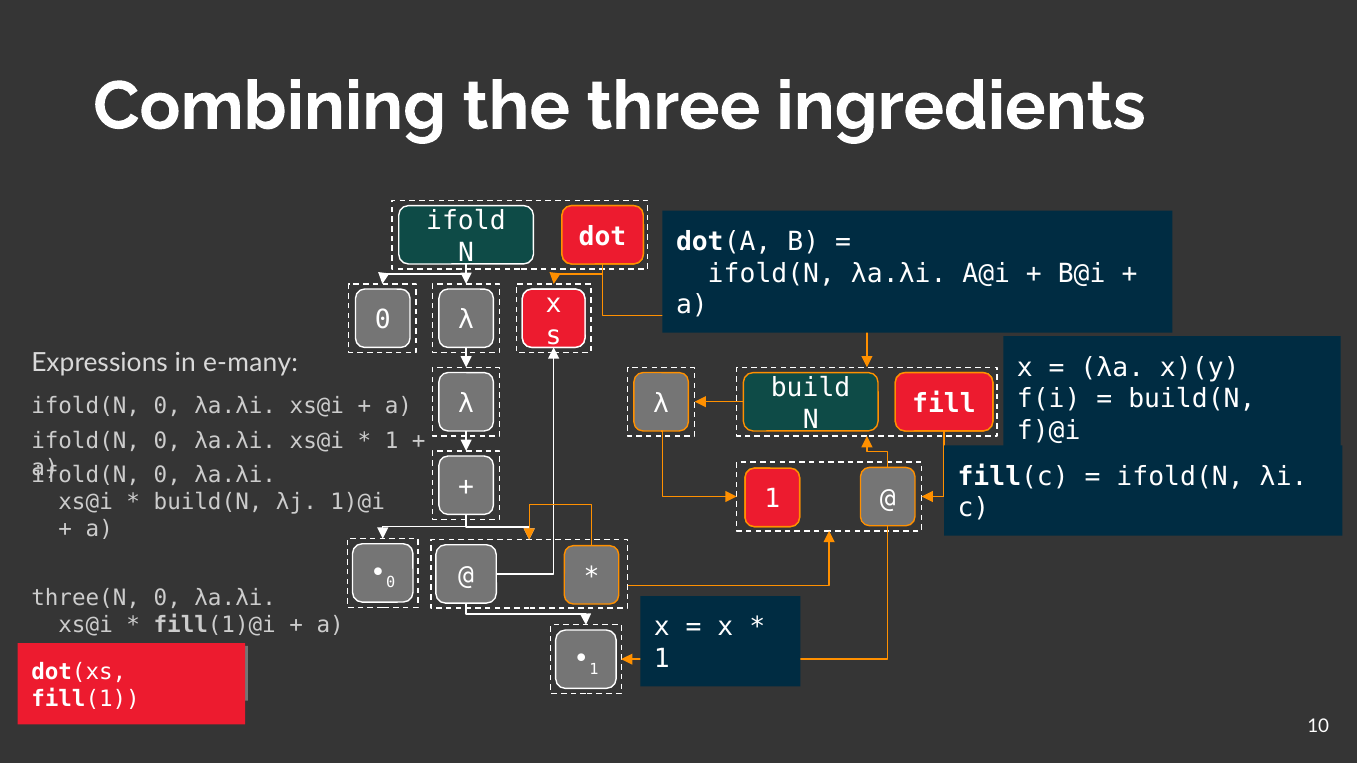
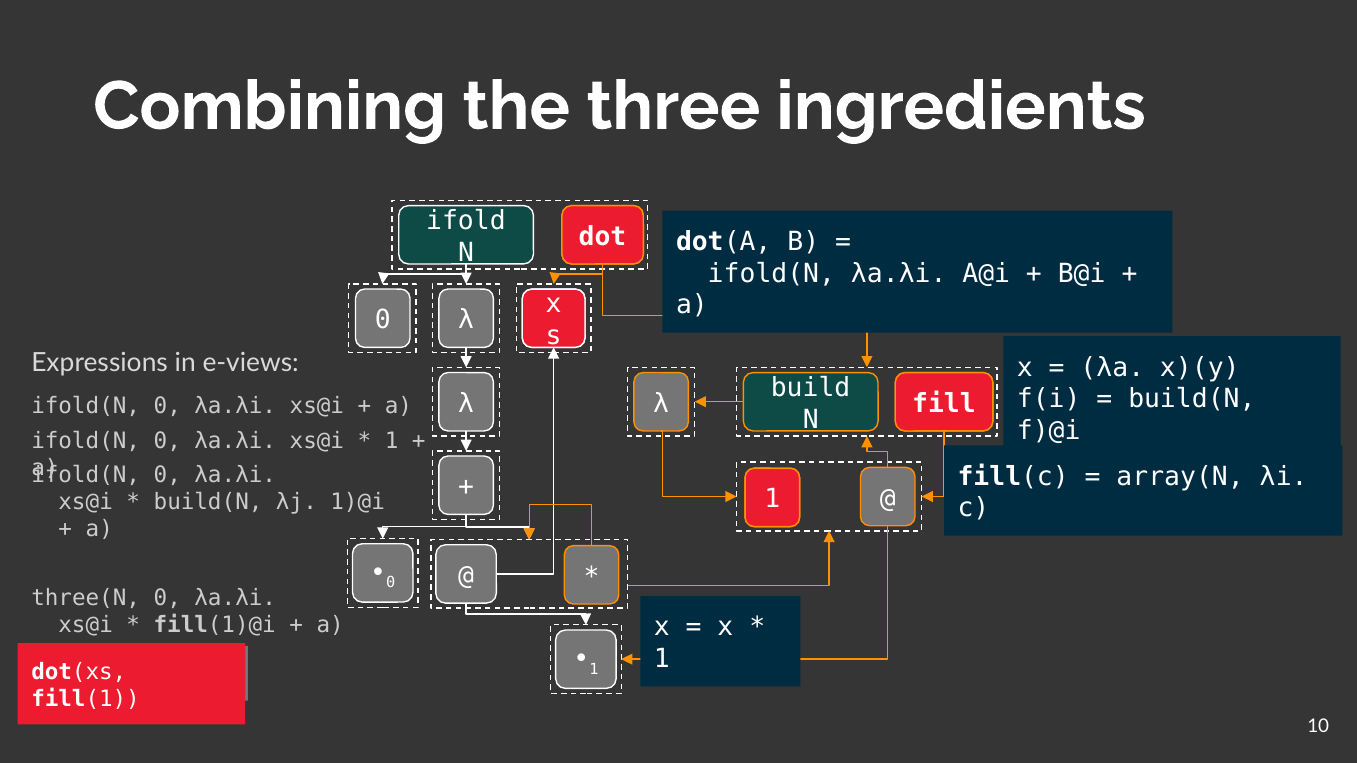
e-many: e-many -> e-views (251, 363)
ifold(N: ifold(N -> array(N (1180, 477)
